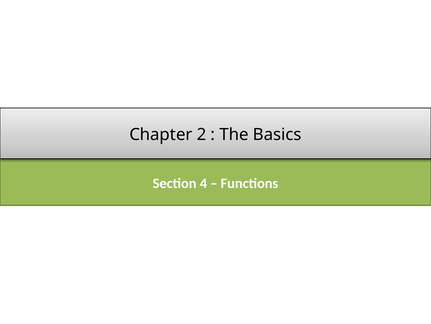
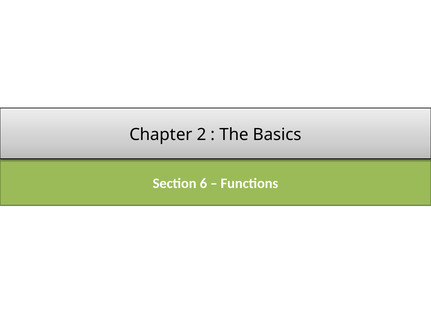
4: 4 -> 6 (203, 183)
